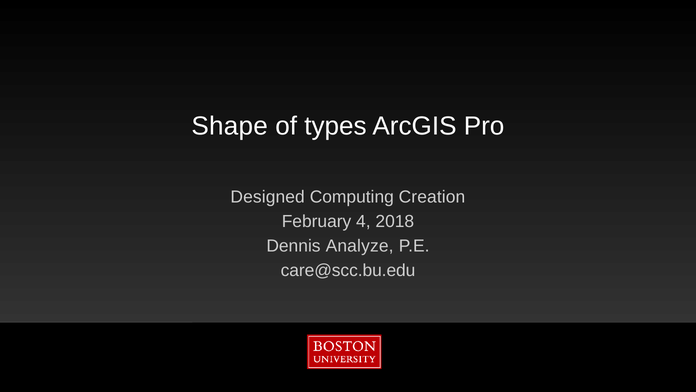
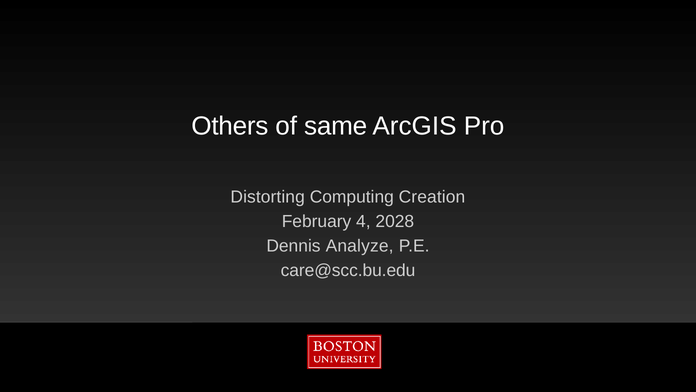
Shape: Shape -> Others (230, 126)
types: types -> same (336, 126)
Designed: Designed -> Distorting (268, 197)
2018: 2018 -> 2028 (395, 221)
